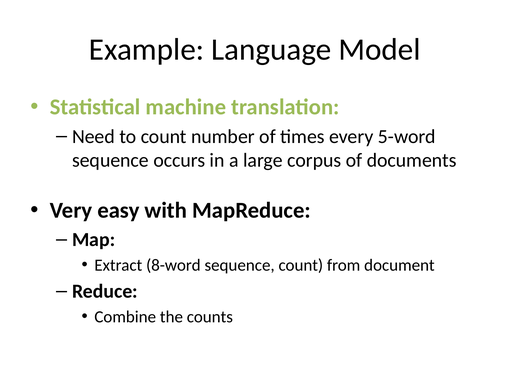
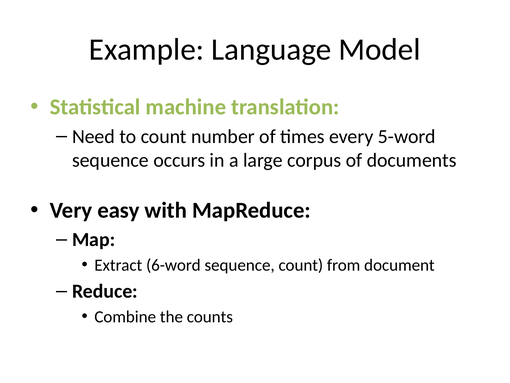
8-word: 8-word -> 6-word (173, 265)
